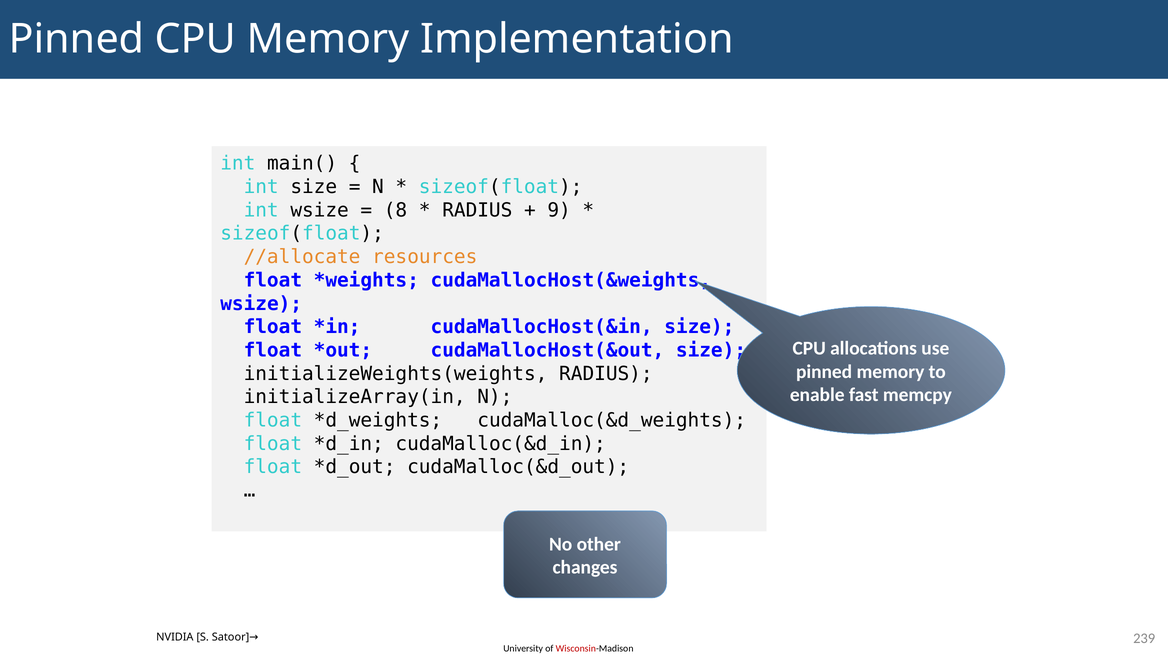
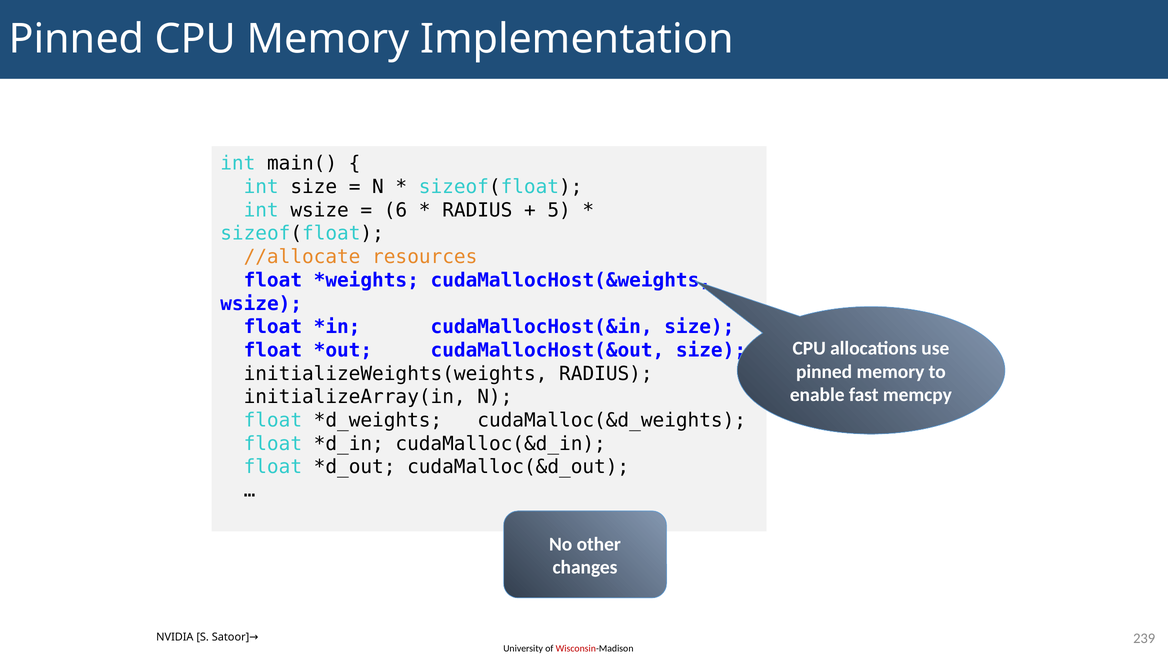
8: 8 -> 6 (395, 210)
9: 9 -> 5 (559, 210)
